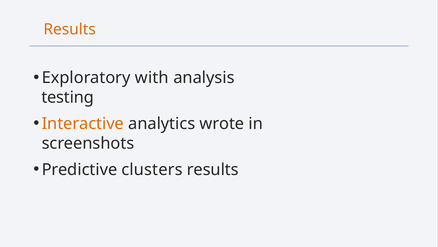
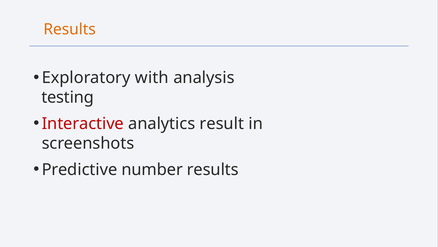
Interactive colour: orange -> red (83, 123)
wrote: wrote -> result (222, 123)
clusters: clusters -> number (152, 169)
